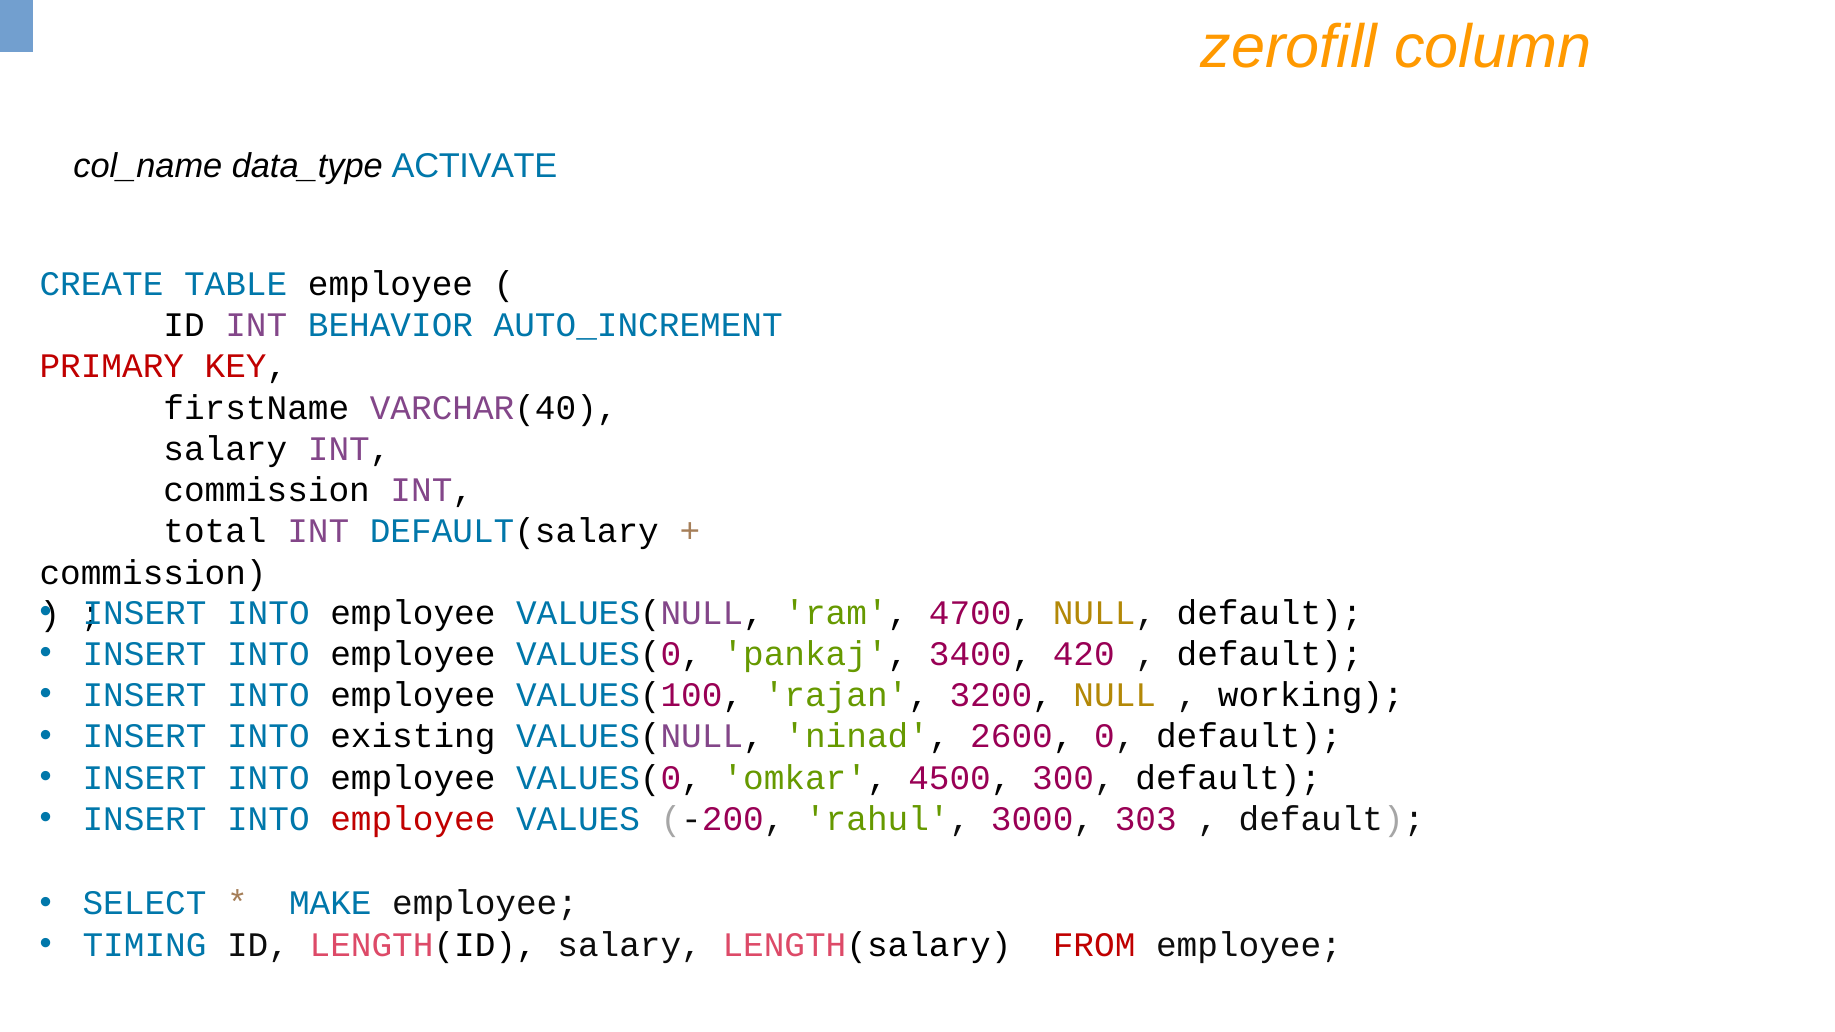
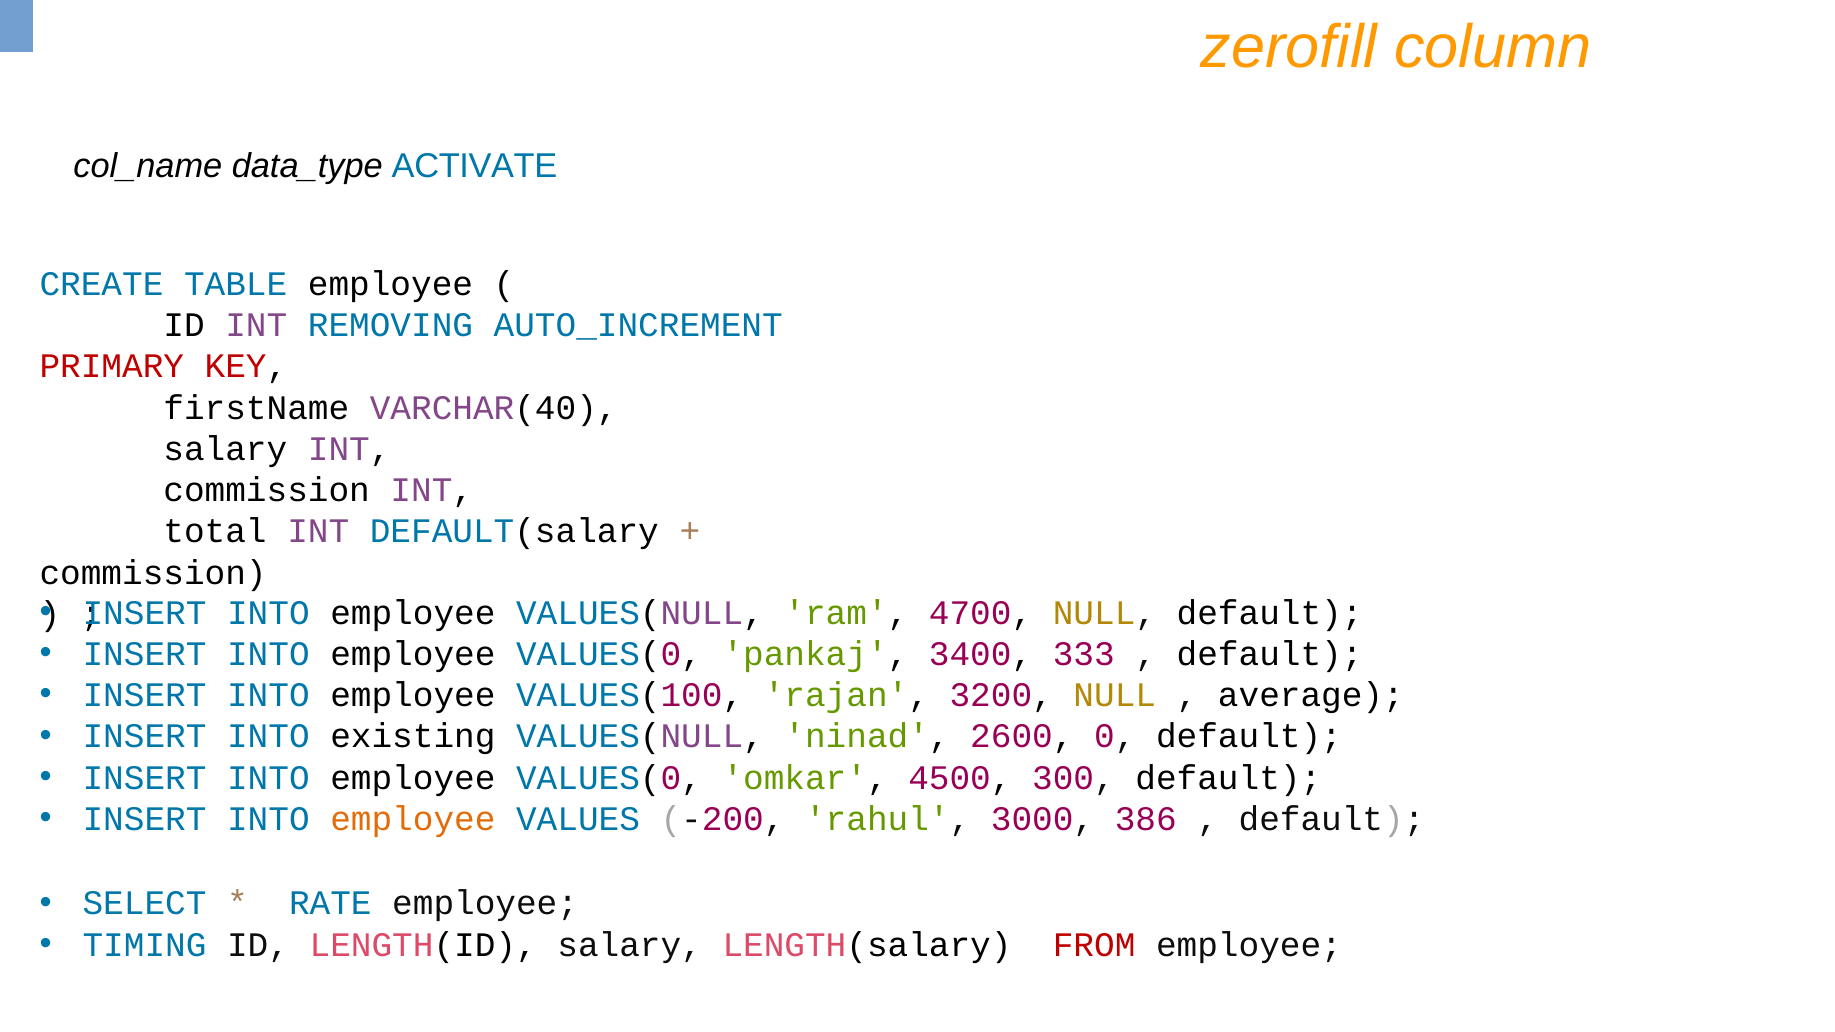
BEHAVIOR: BEHAVIOR -> REMOVING (390, 325)
420: 420 -> 333 (1084, 654)
working: working -> average (1311, 695)
employee colour: red -> orange (413, 819)
303: 303 -> 386 (1146, 819)
MAKE: MAKE -> RATE (330, 904)
